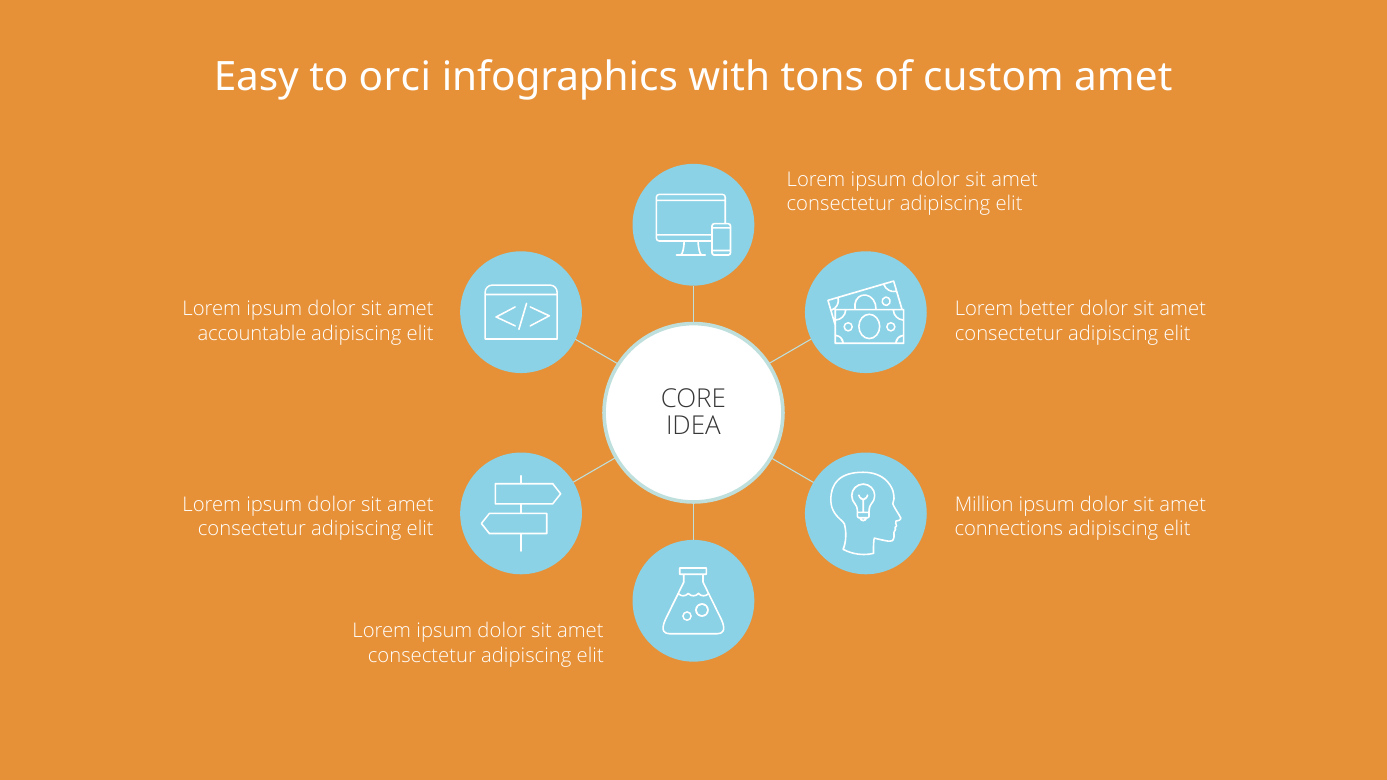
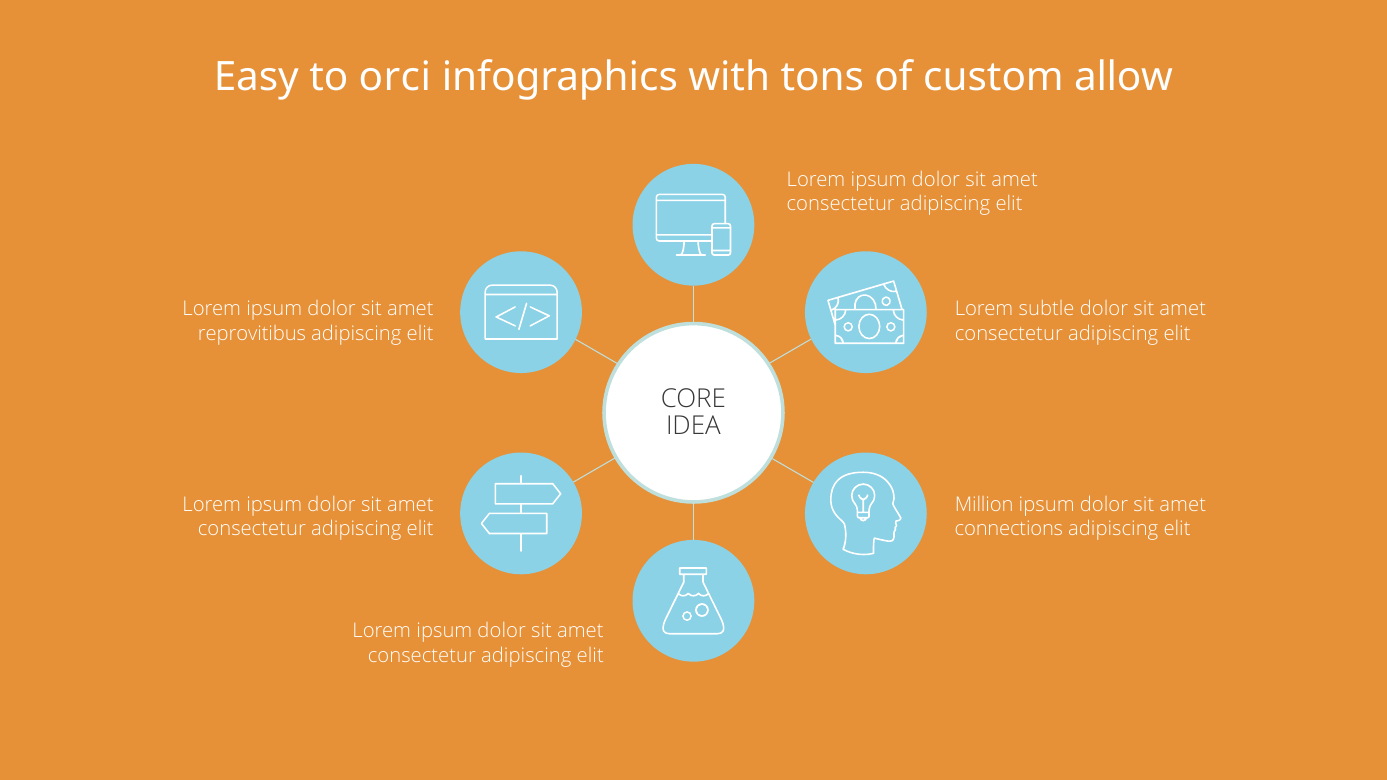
custom amet: amet -> allow (1123, 78)
better: better -> subtle (1047, 309)
accountable: accountable -> reprovitibus (252, 334)
